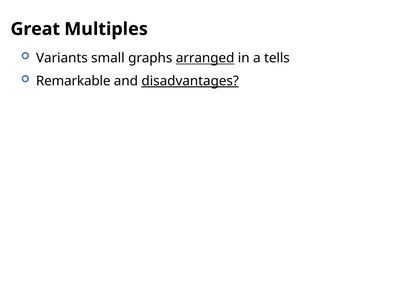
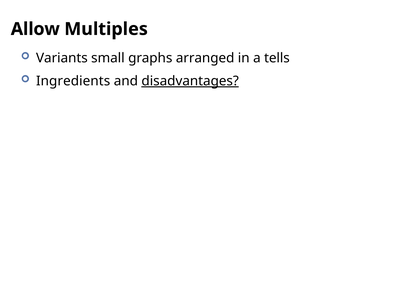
Great: Great -> Allow (35, 29)
arranged underline: present -> none (205, 58)
Remarkable: Remarkable -> Ingredients (73, 81)
